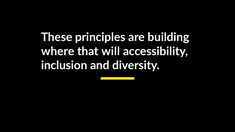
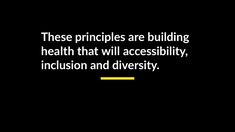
where: where -> health (58, 51)
